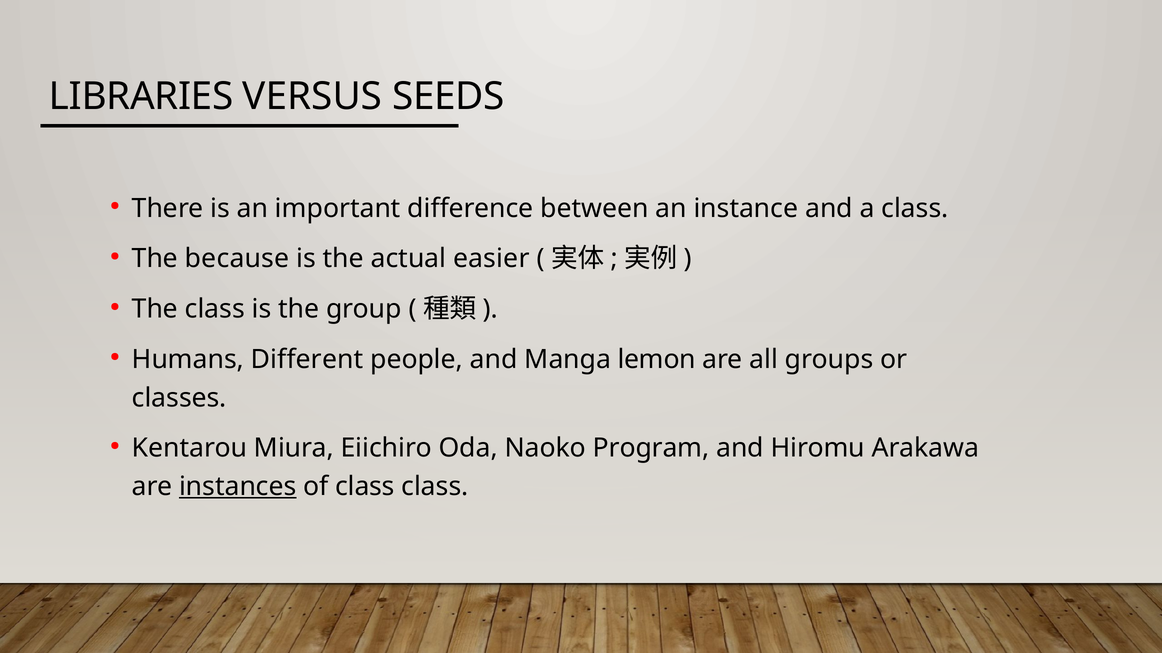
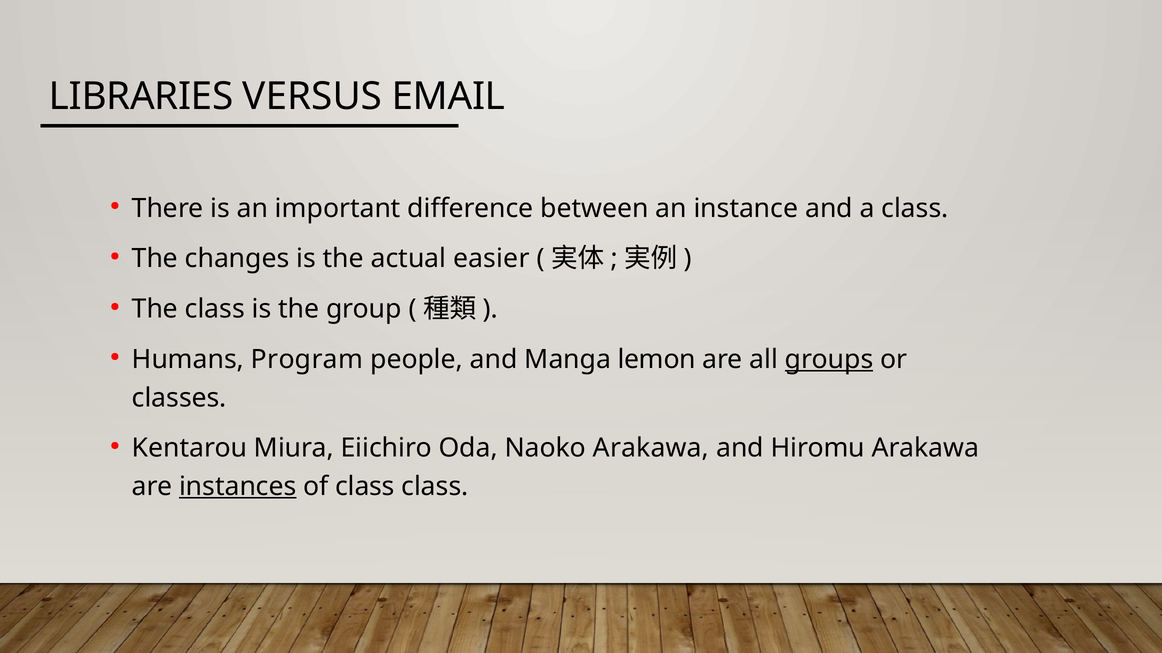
SEEDS: SEEDS -> EMAIL (448, 97)
because: because -> changes (237, 259)
Different: Different -> Program (307, 360)
groups underline: none -> present (829, 360)
Naoko Program: Program -> Arakawa (651, 449)
